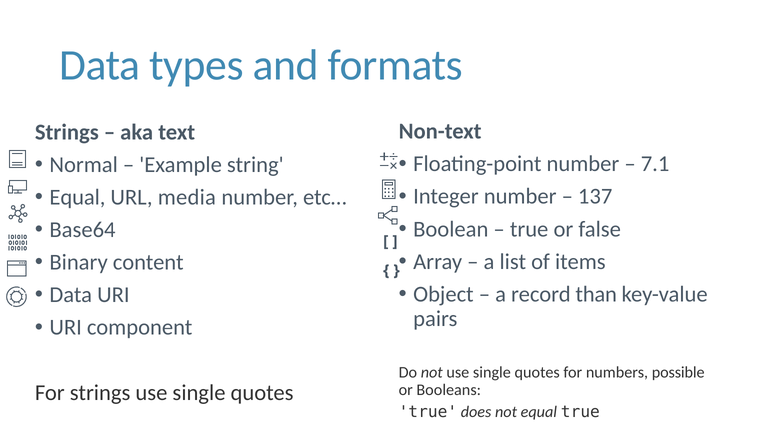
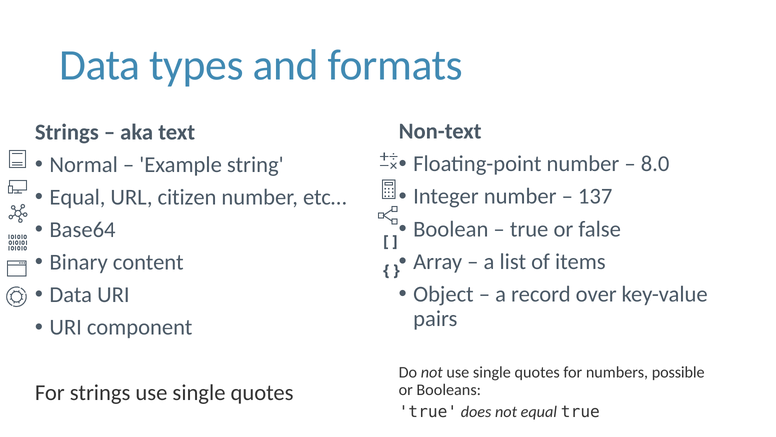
7.1: 7.1 -> 8.0 (655, 164)
media: media -> citizen (187, 197)
than: than -> over (596, 294)
